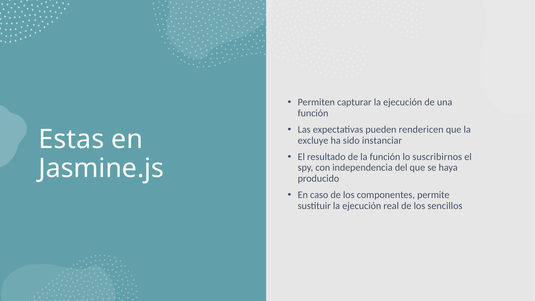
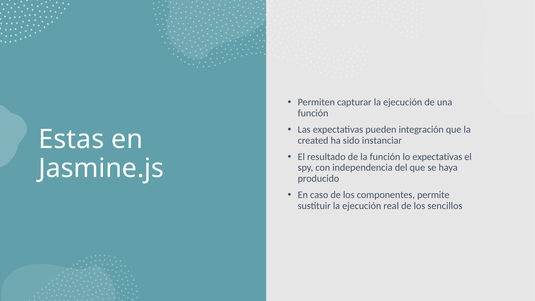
rendericen: rendericen -> integración (421, 130)
excluye: excluye -> created (313, 140)
lo suscribirnos: suscribirnos -> expectativas (437, 157)
